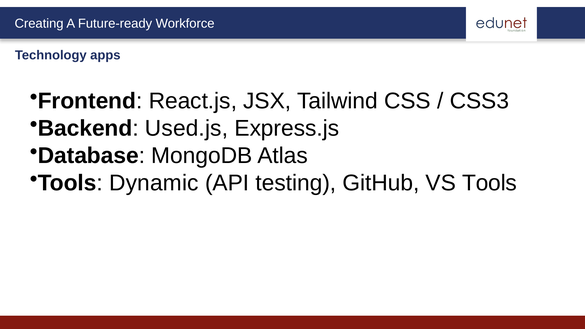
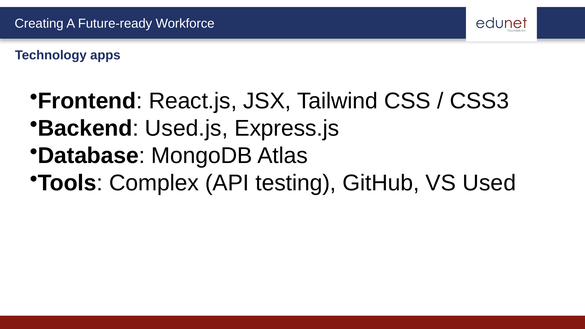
Dynamic: Dynamic -> Complex (154, 183)
VS Tools: Tools -> Used (489, 183)
